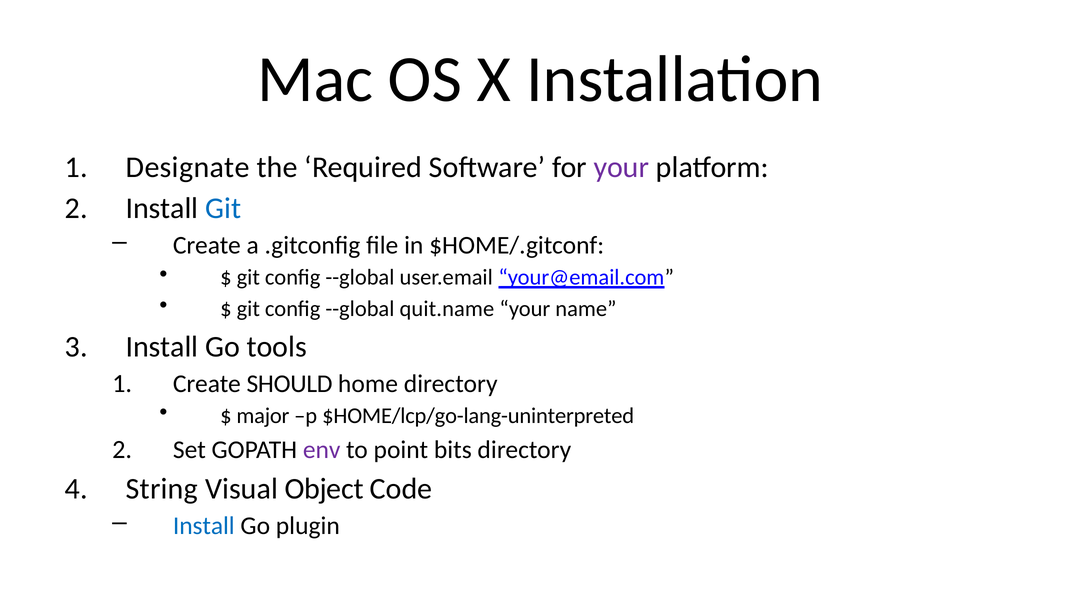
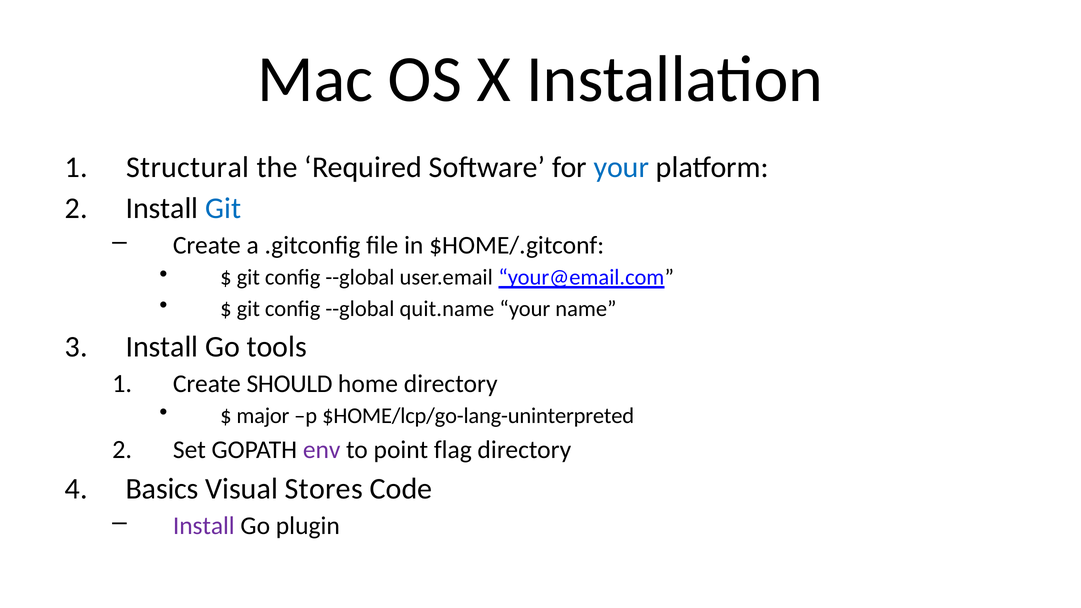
Designate: Designate -> Structural (188, 167)
your colour: purple -> blue (621, 167)
bits: bits -> flag (453, 450)
String: String -> Basics (162, 489)
Object: Object -> Stores (324, 489)
Install colour: blue -> purple (204, 526)
